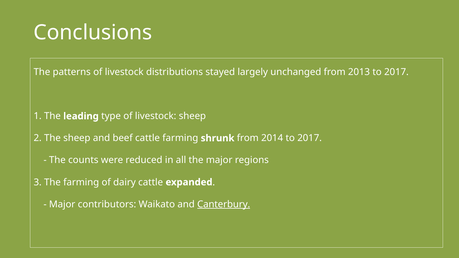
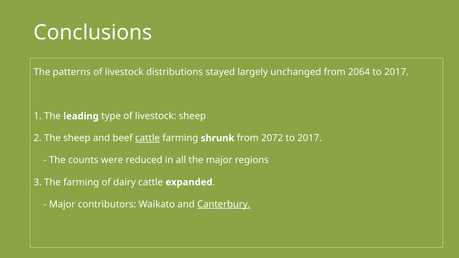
2013: 2013 -> 2064 (359, 72)
cattle underline: none -> present (148, 138)
2014: 2014 -> 2072 (272, 138)
